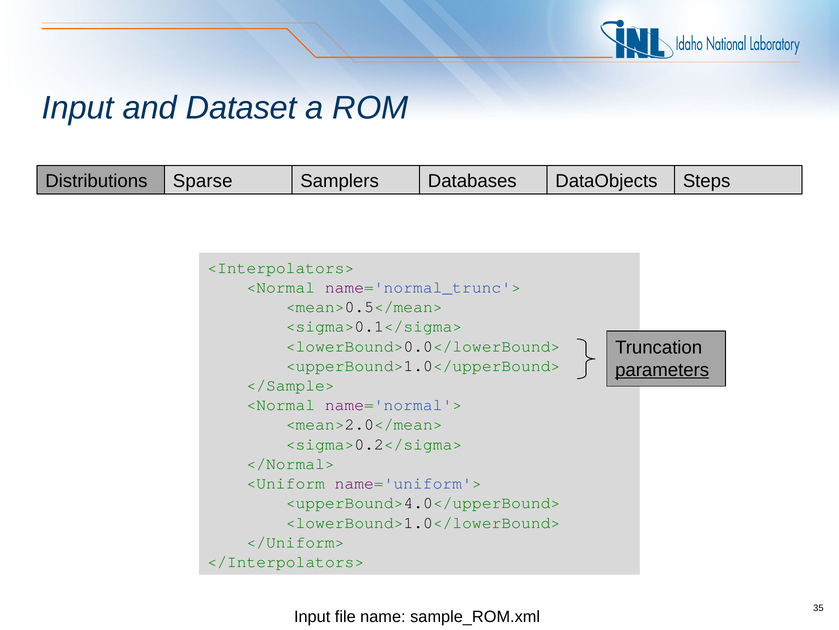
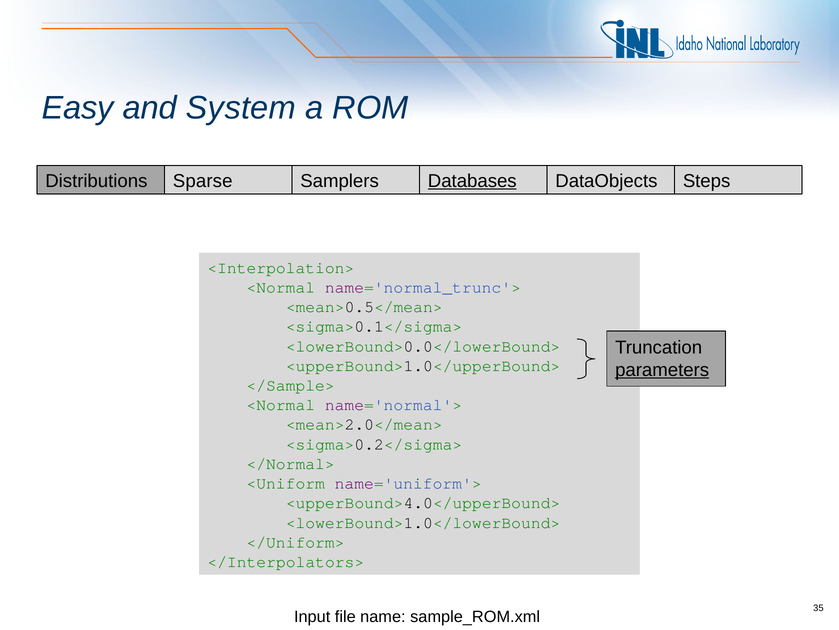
Input: Input -> Easy (78, 108)
Dataset: Dataset -> System (241, 108)
Databases underline: none -> present (472, 181)
<Interpolators>: <Interpolators> -> <Interpolation> (281, 267)
